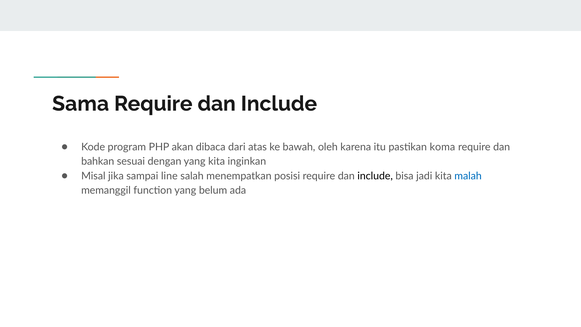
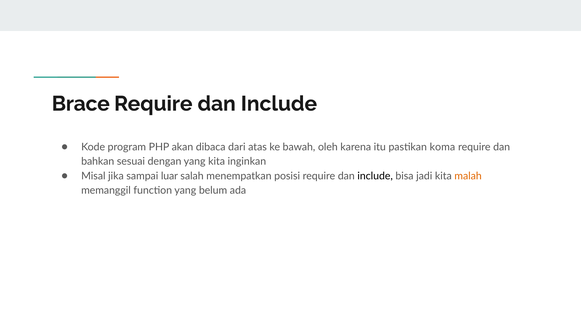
Sama: Sama -> Brace (81, 104)
line: line -> luar (169, 176)
malah colour: blue -> orange (468, 176)
